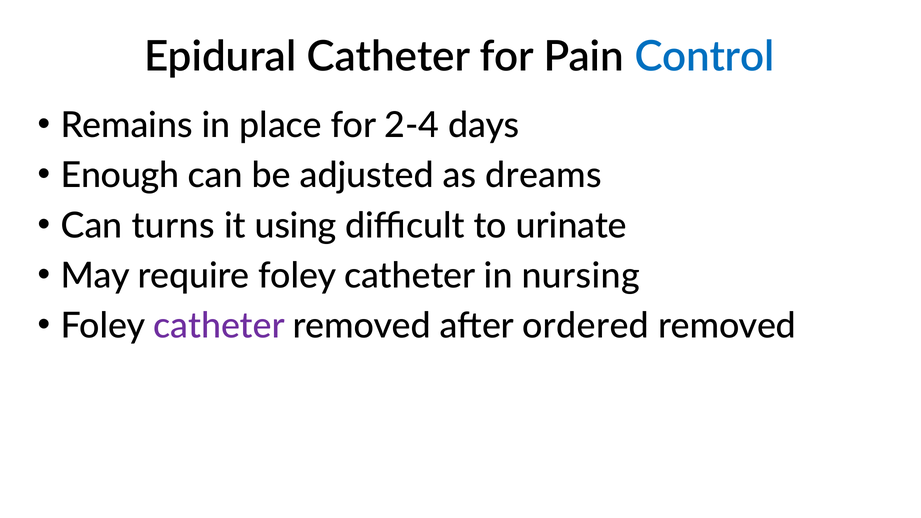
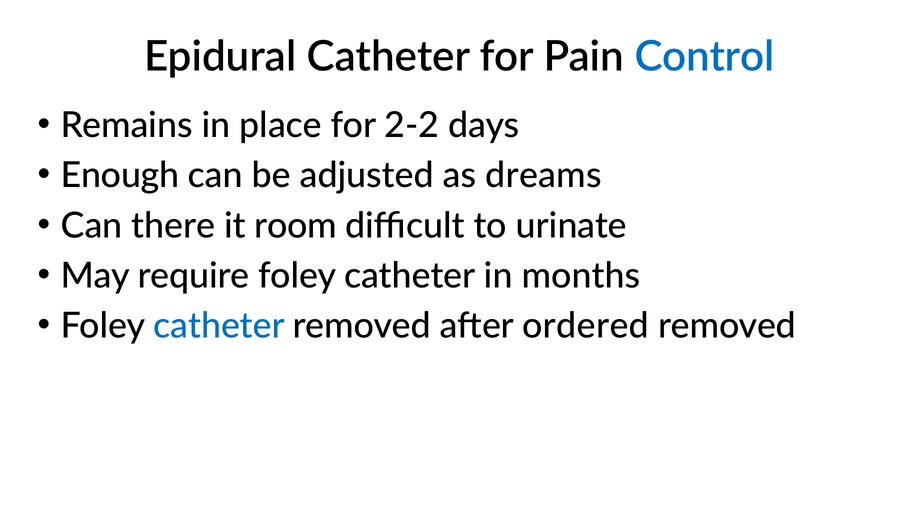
2-4: 2-4 -> 2-2 (412, 125)
turns: turns -> there (173, 226)
using: using -> room (296, 226)
nursing: nursing -> months (581, 276)
catheter colour: purple -> blue (219, 326)
